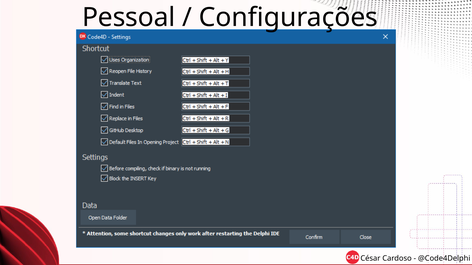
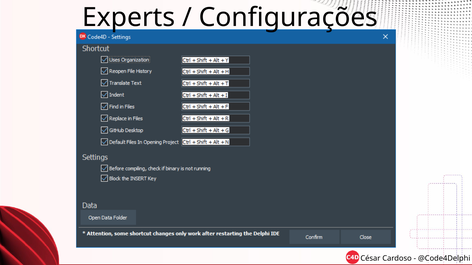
Pessoal: Pessoal -> Experts (129, 17)
